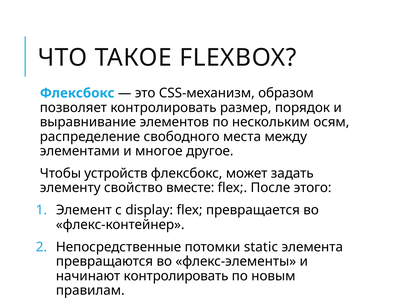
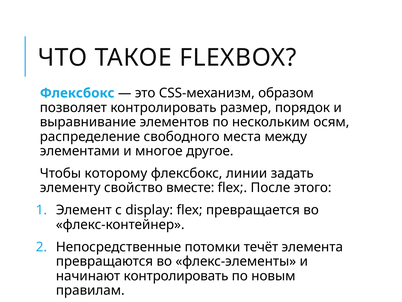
устройств: устройств -> которому (116, 173)
может: может -> линии (247, 173)
static: static -> течёт (261, 247)
